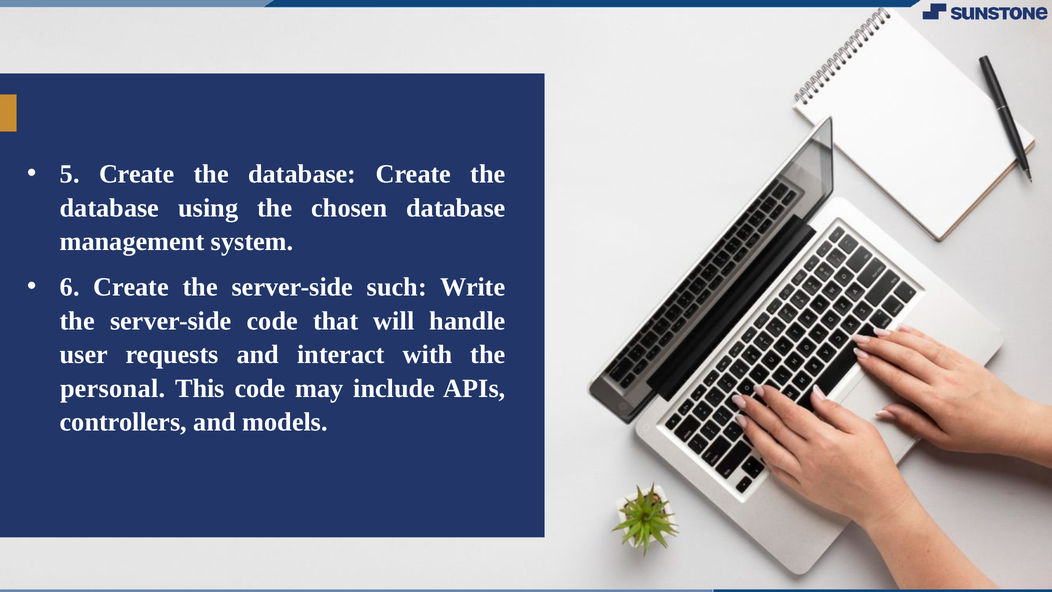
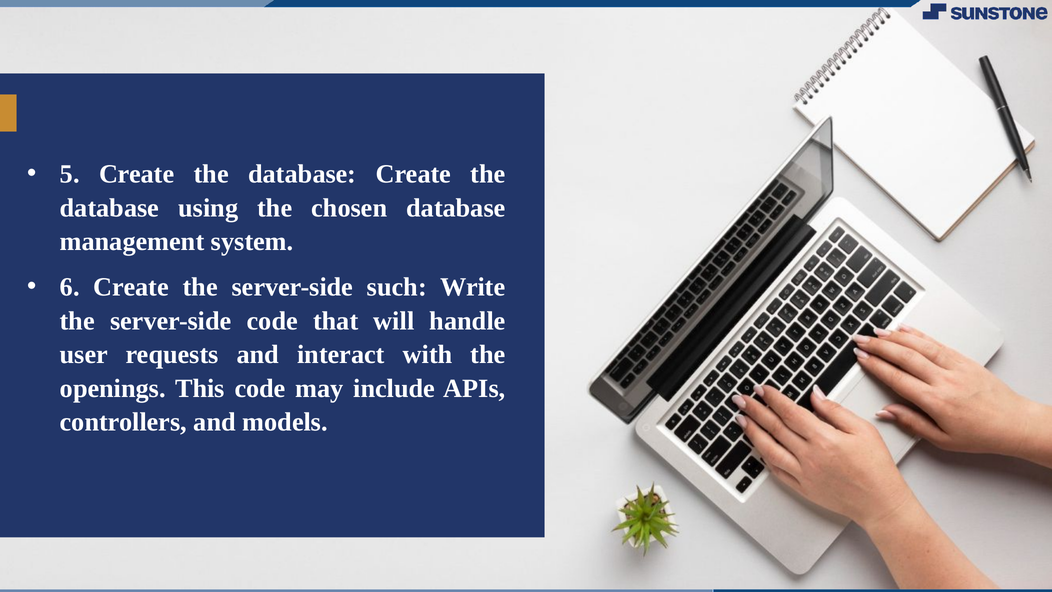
personal: personal -> openings (113, 388)
